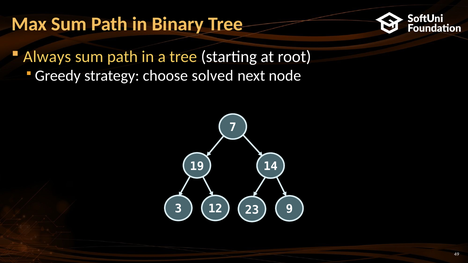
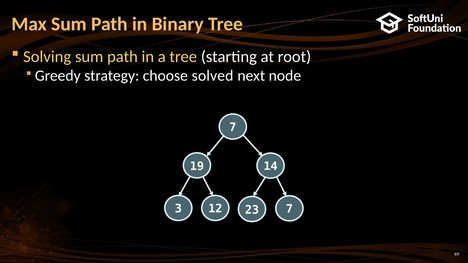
Always: Always -> Solving (47, 57)
23 9: 9 -> 7 (289, 209)
